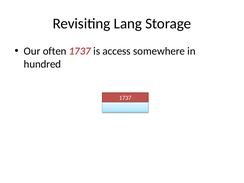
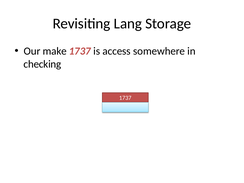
often: often -> make (55, 51)
hundred: hundred -> checking (42, 64)
